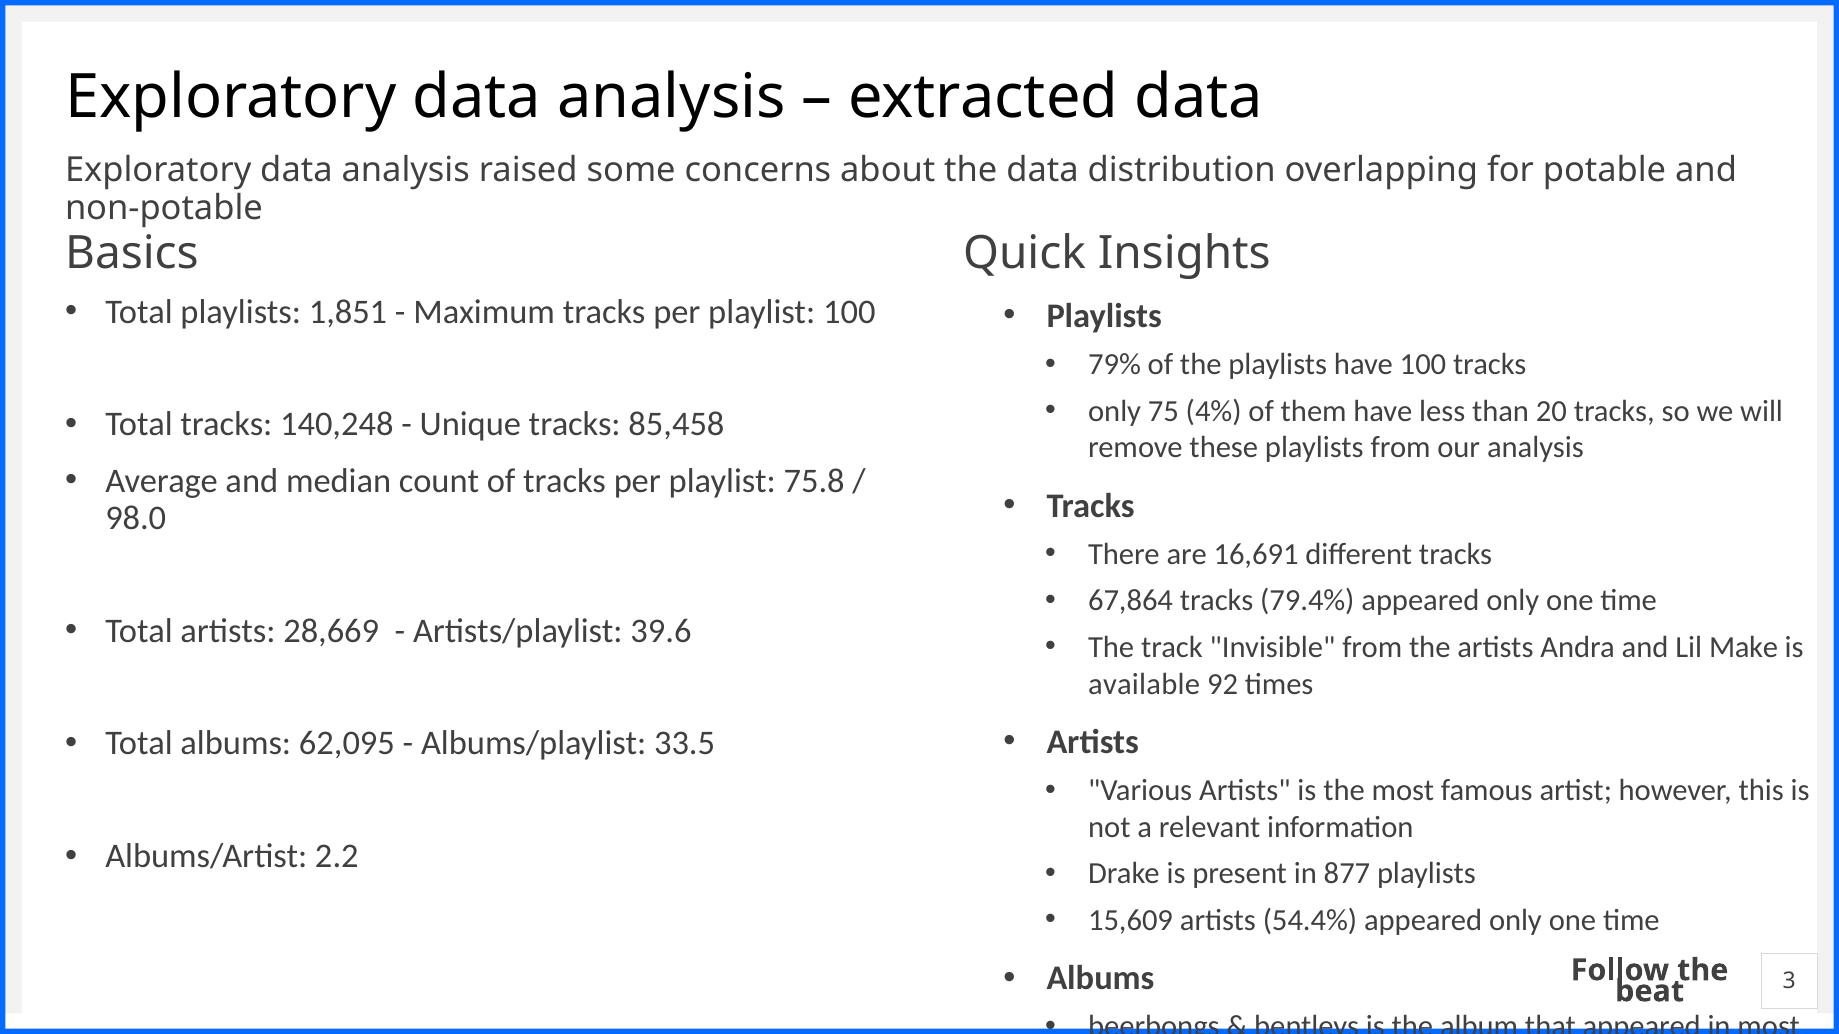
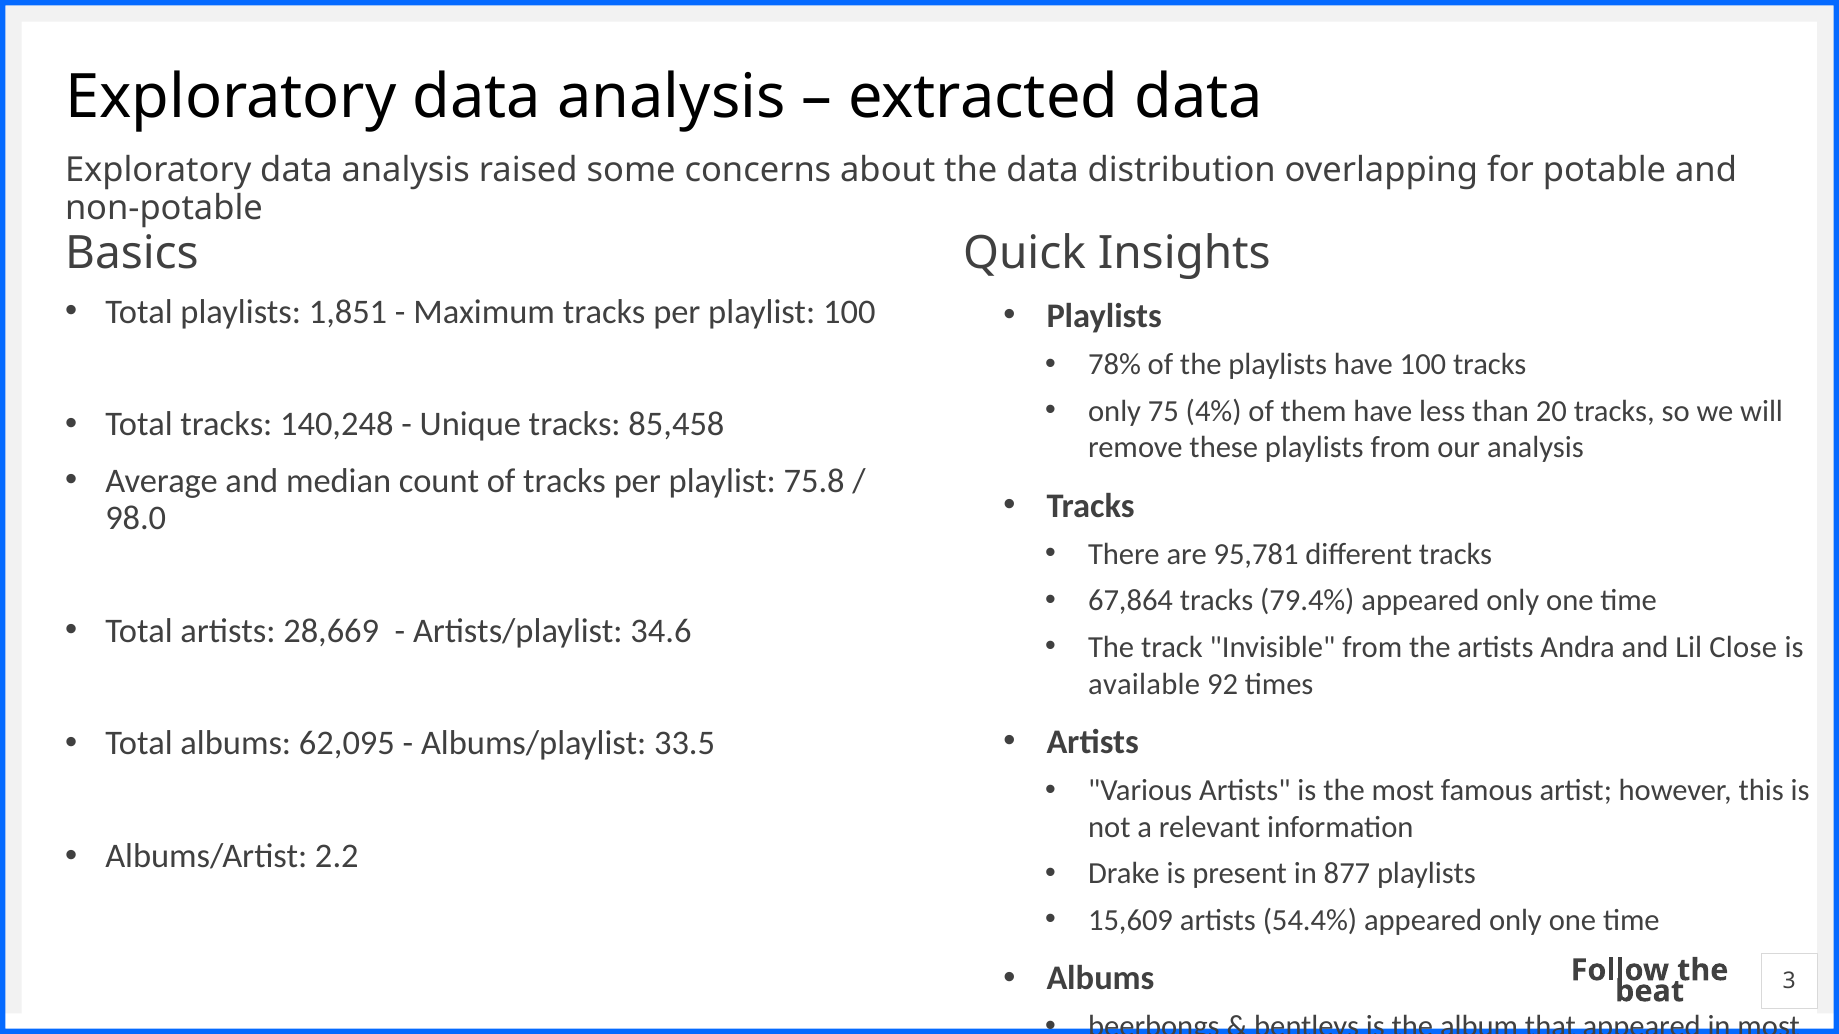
79%: 79% -> 78% (1115, 365)
16,691: 16,691 -> 95,781 (1256, 555)
39.6: 39.6 -> 34.6 (661, 631)
Make: Make -> Close (1743, 647)
